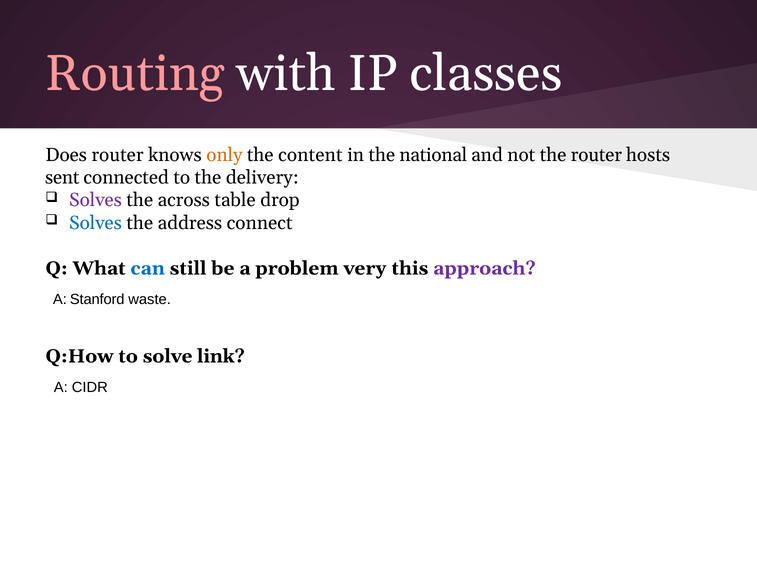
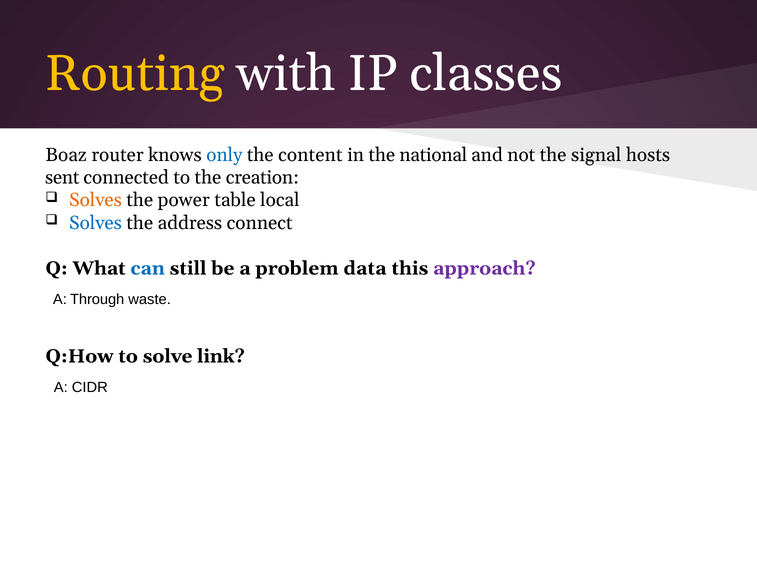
Routing colour: pink -> yellow (135, 74)
Does: Does -> Boaz (66, 155)
only colour: orange -> blue (224, 155)
the router: router -> signal (596, 155)
delivery: delivery -> creation (262, 178)
Solves colour: purple -> orange (96, 200)
across: across -> power (184, 200)
drop: drop -> local (280, 200)
very: very -> data (365, 269)
Stanford: Stanford -> Through (97, 300)
